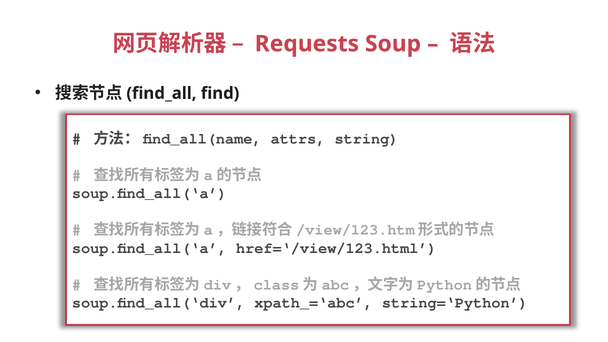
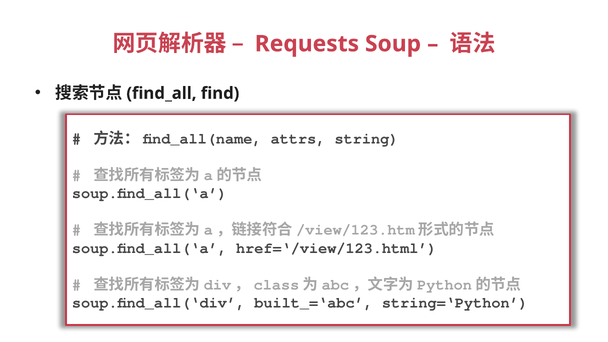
xpath_=‘abc: xpath_=‘abc -> built_=‘abc (314, 303)
